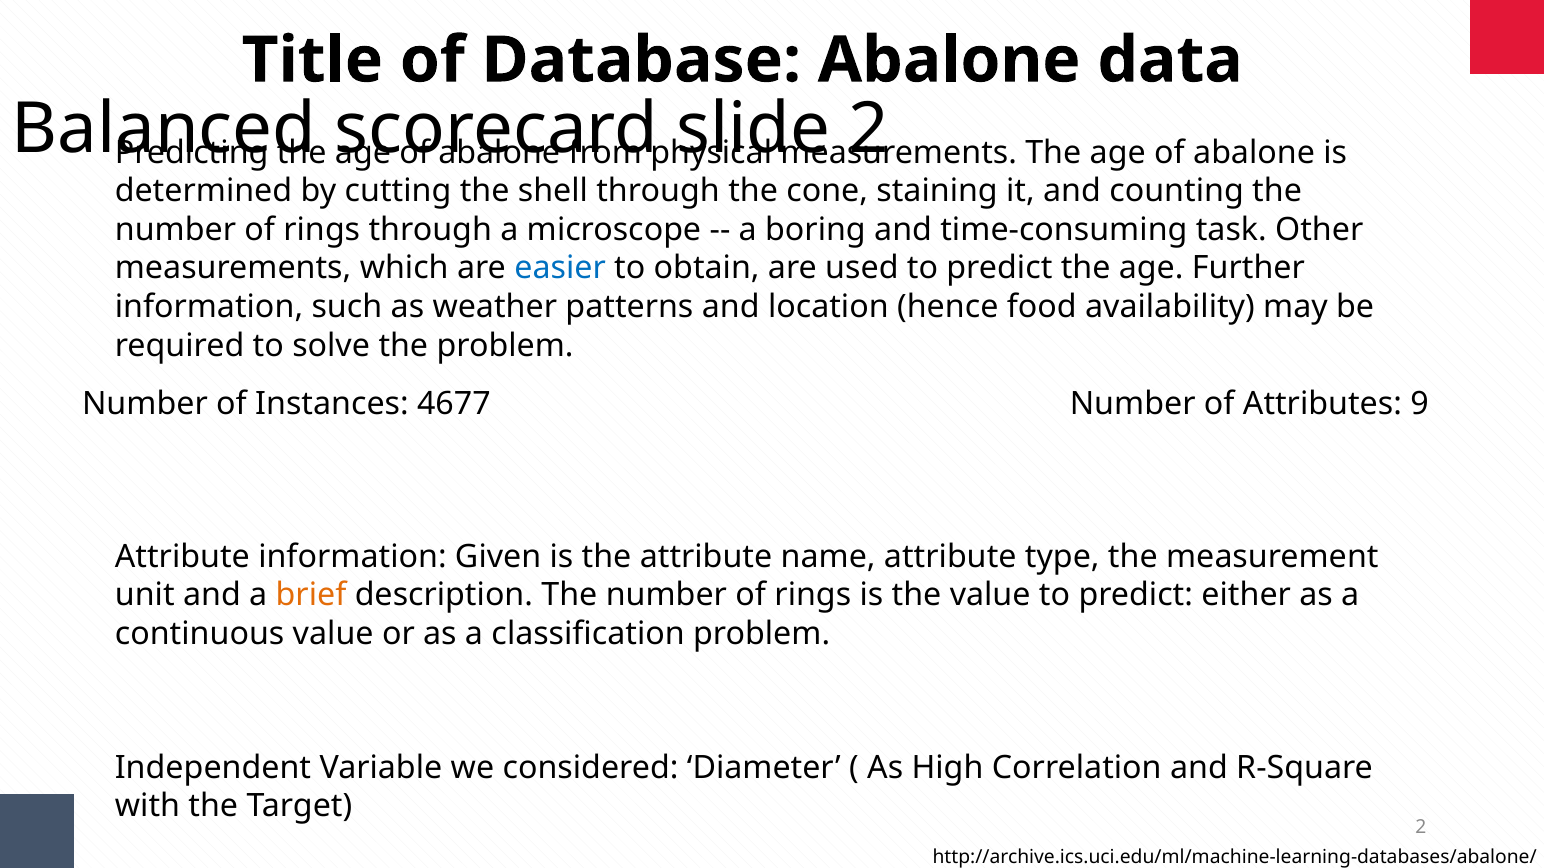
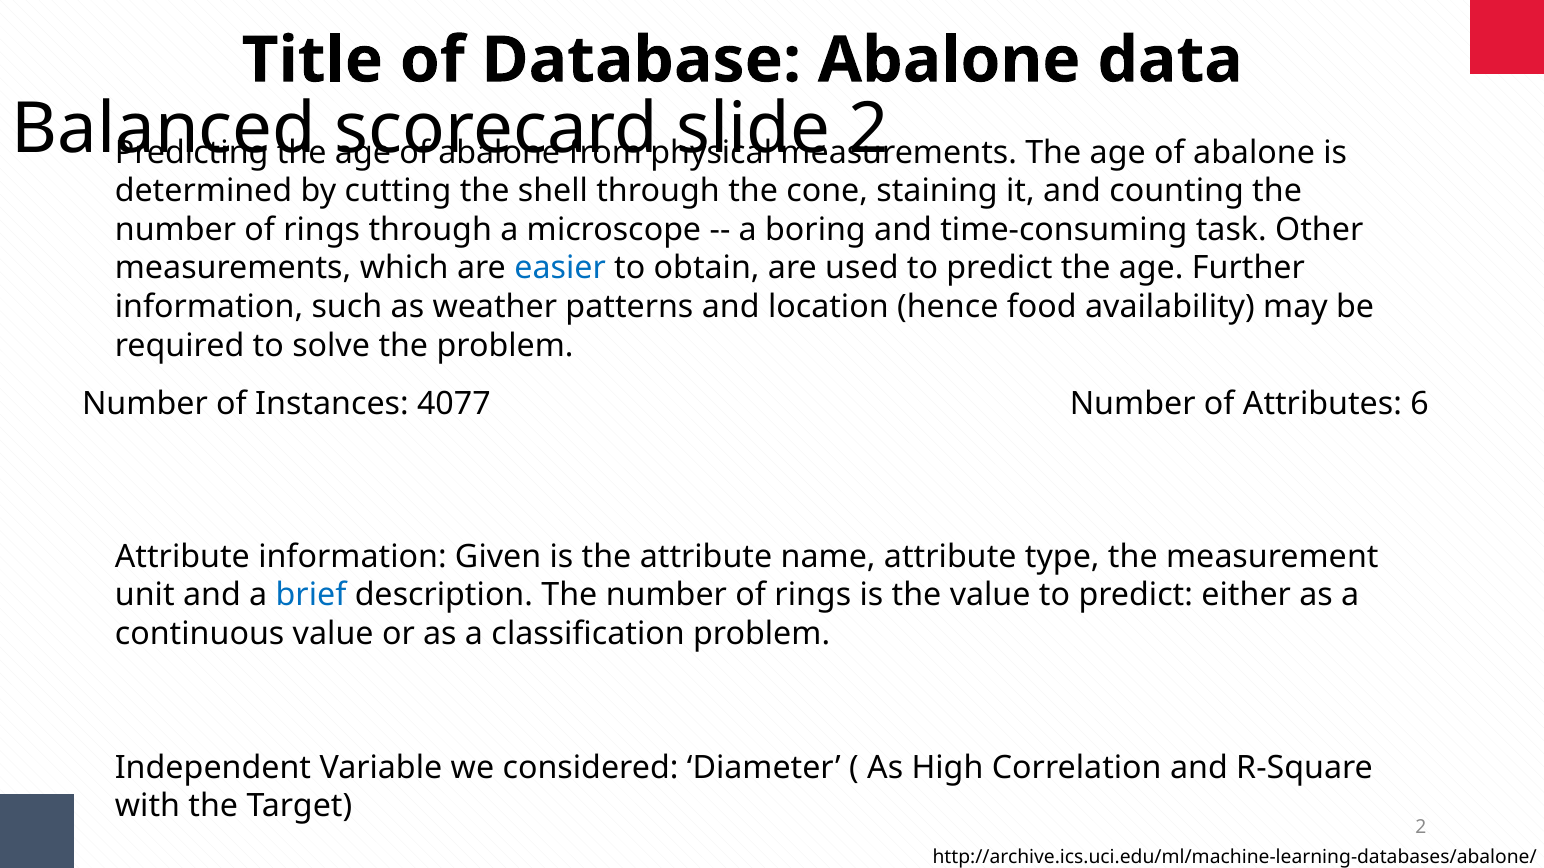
4677: 4677 -> 4077 (454, 405)
9: 9 -> 6 (1420, 405)
brief colour: orange -> blue (311, 596)
